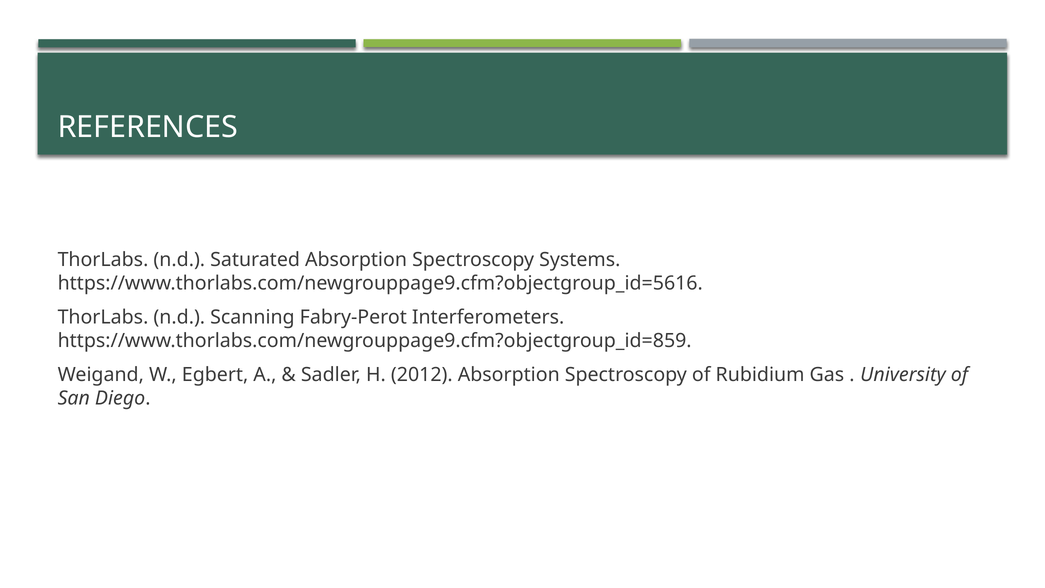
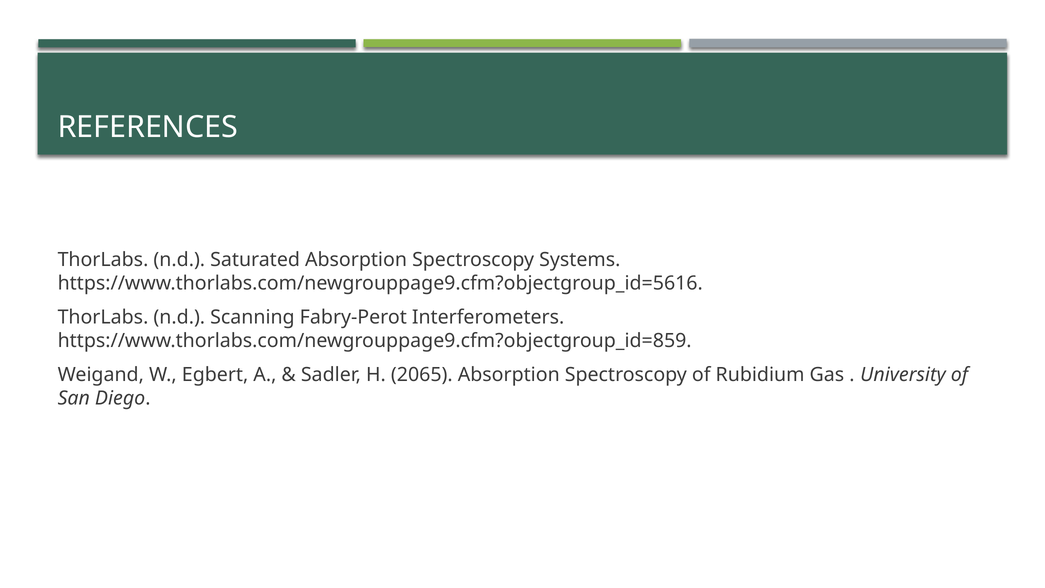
2012: 2012 -> 2065 (422, 375)
